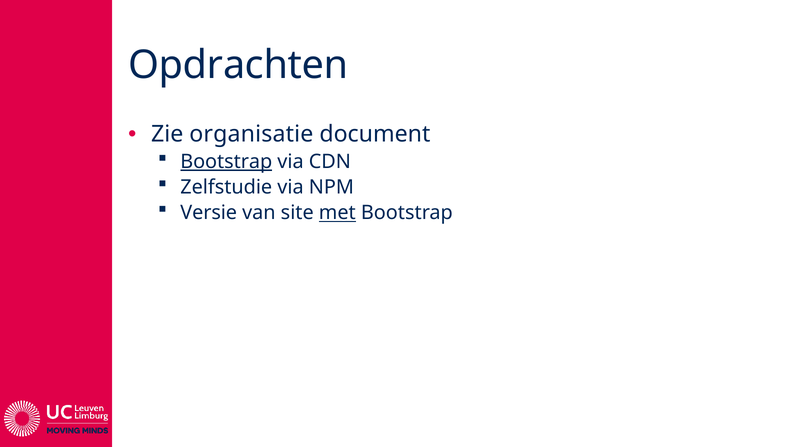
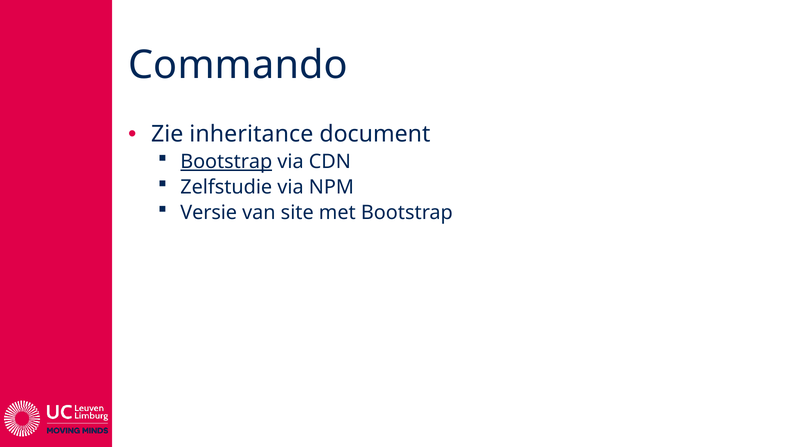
Opdrachten: Opdrachten -> Commando (238, 65)
organisatie: organisatie -> inheritance (251, 134)
met underline: present -> none (337, 213)
